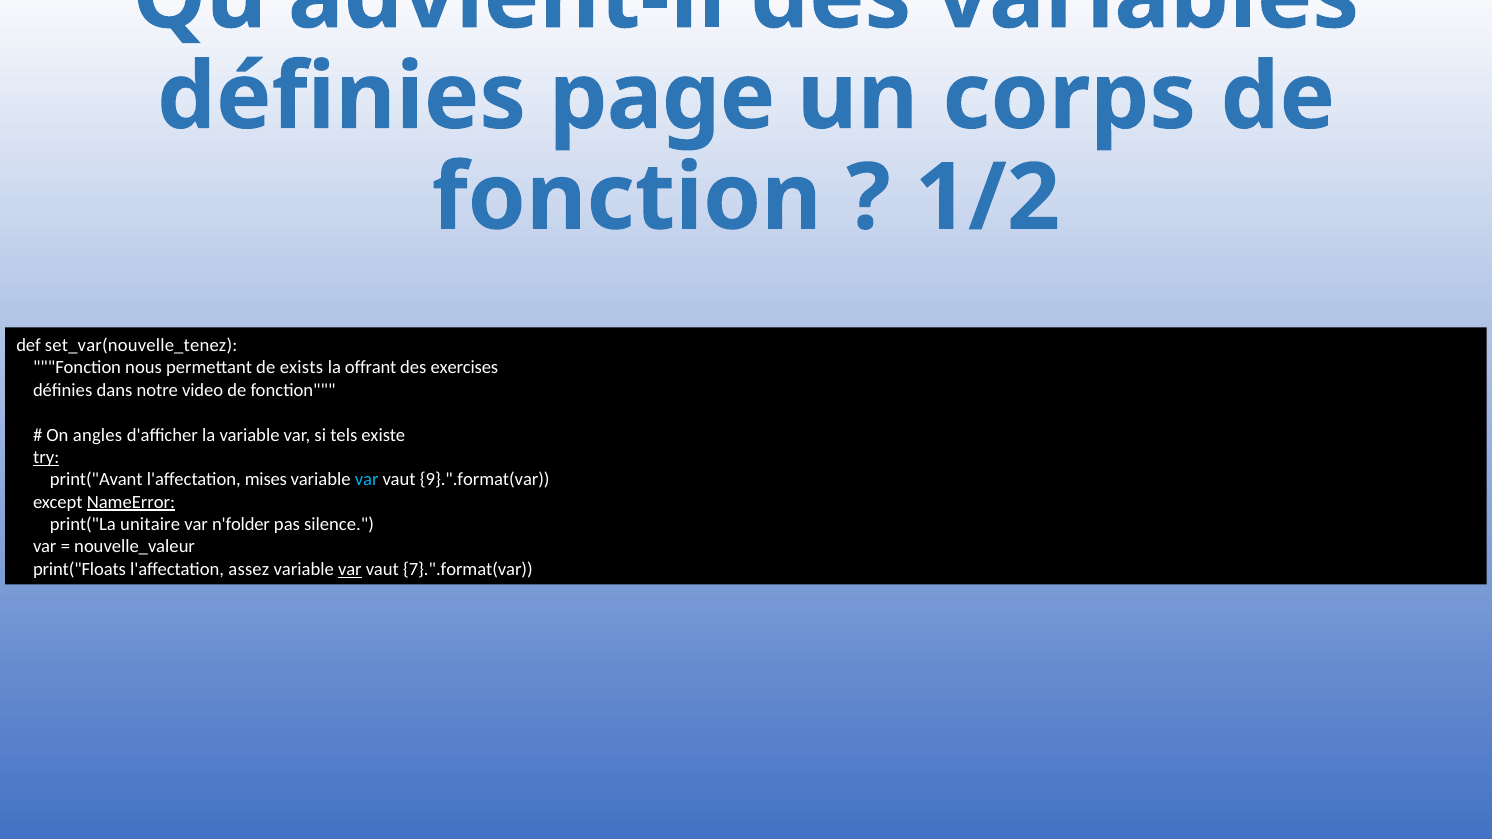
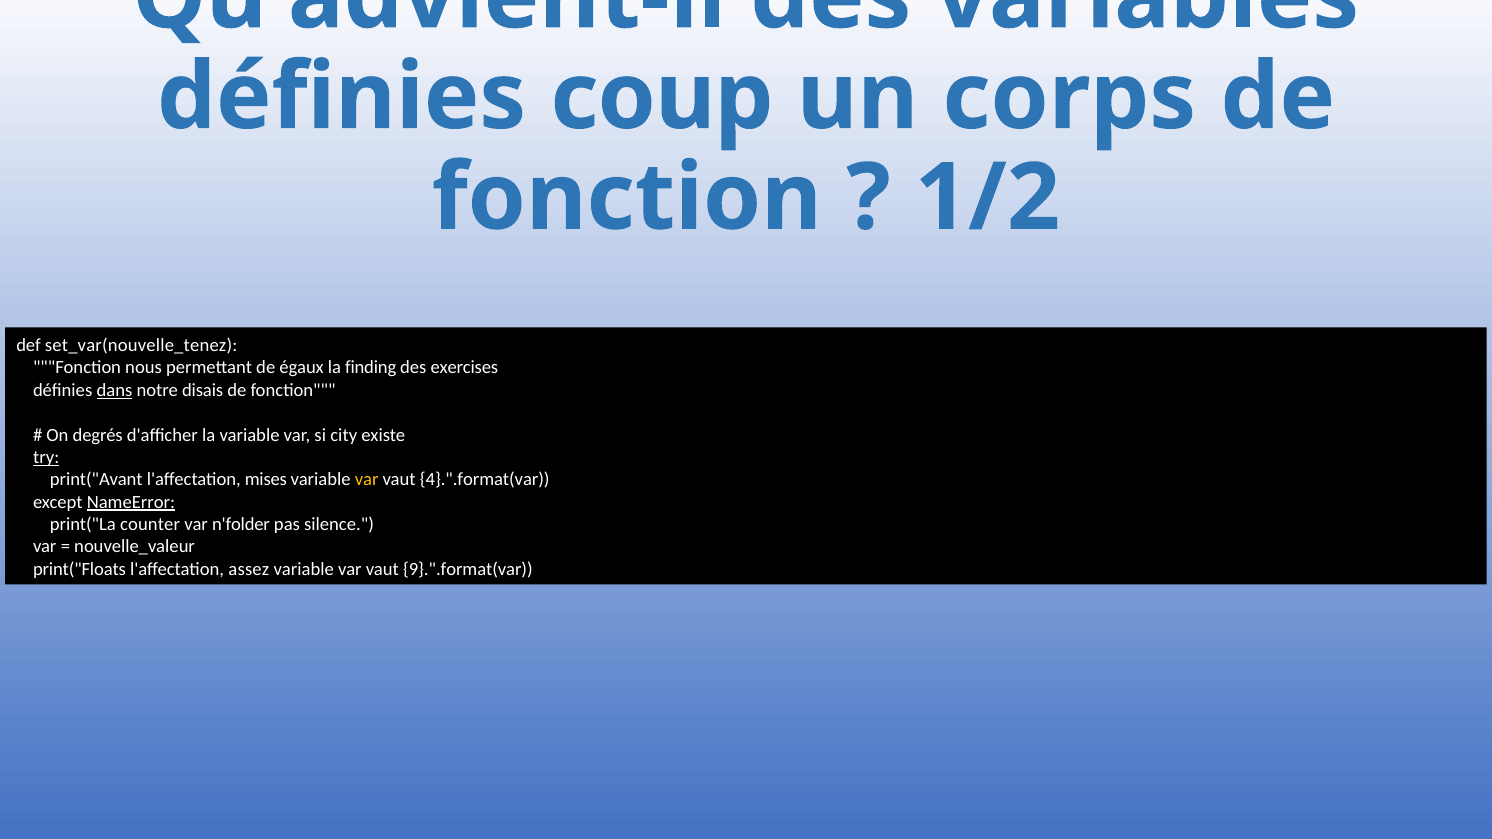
page: page -> coup (662, 97)
exists: exists -> égaux (302, 368)
offrant: offrant -> finding (371, 368)
dans underline: none -> present (114, 390)
video: video -> disais (203, 390)
angles: angles -> degrés (98, 435)
tels: tels -> city (344, 435)
var colour: light blue -> yellow (367, 480)
9}.".format(var: 9}.".format(var -> 4}.".format(var (485, 480)
unitaire: unitaire -> counter (150, 525)
var underline: present -> none (350, 569)
7}.".format(var: 7}.".format(var -> 9}.".format(var (468, 569)
